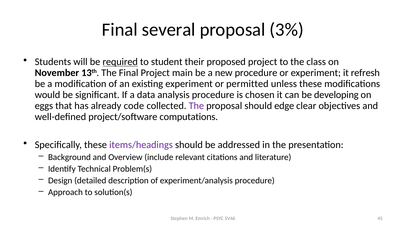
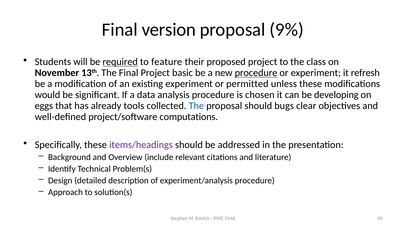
several: several -> version (169, 29)
3%: 3% -> 9% (287, 29)
student: student -> feature (167, 62)
main: main -> basic (182, 73)
procedure underline: none -> present (256, 73)
code: code -> tools (134, 105)
The colour: purple -> blue (196, 105)
edge: edge -> bugs (284, 105)
